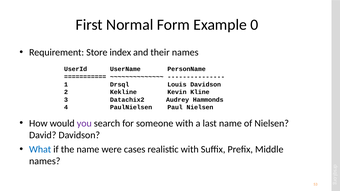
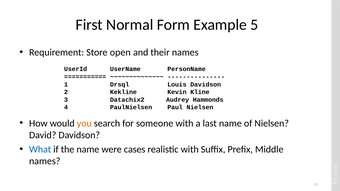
0: 0 -> 5 (254, 25)
index: index -> open (120, 53)
you colour: purple -> orange (84, 123)
